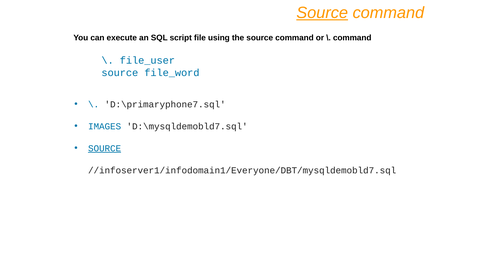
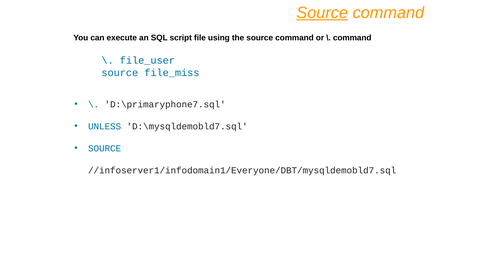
file_word: file_word -> file_miss (172, 73)
IMAGES: IMAGES -> UNLESS (105, 126)
SOURCE underline: present -> none (105, 148)
